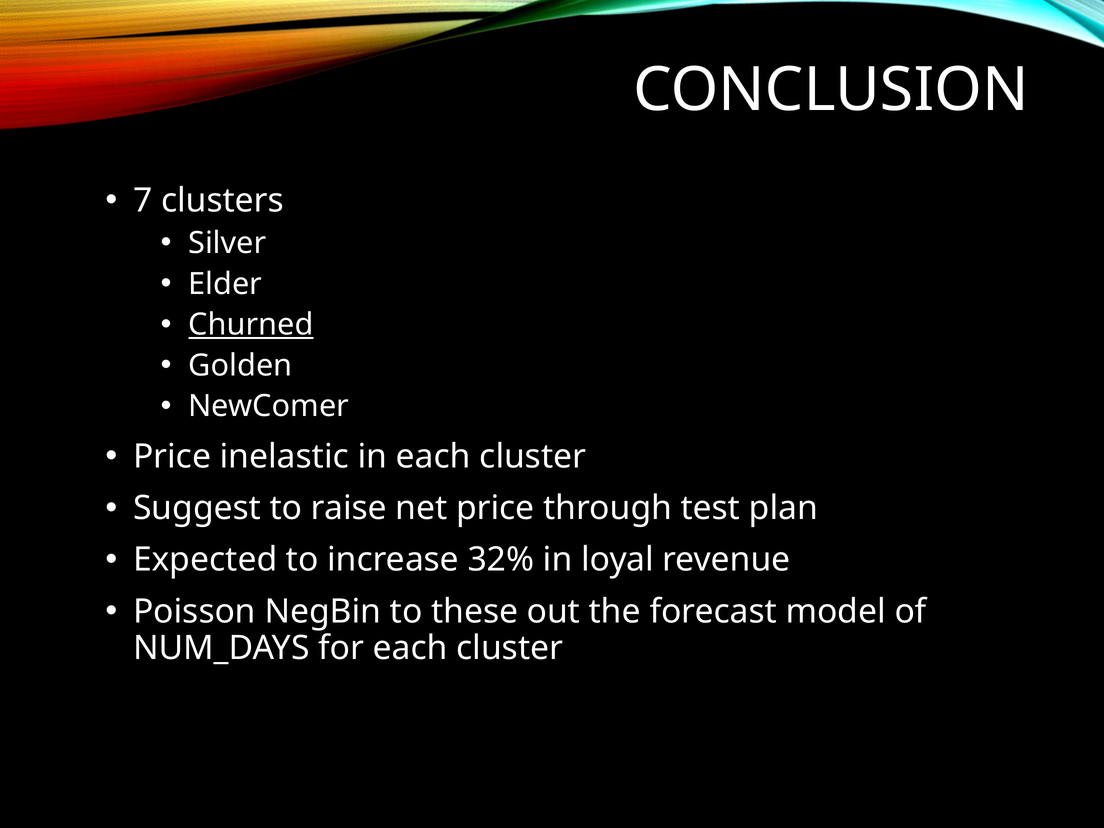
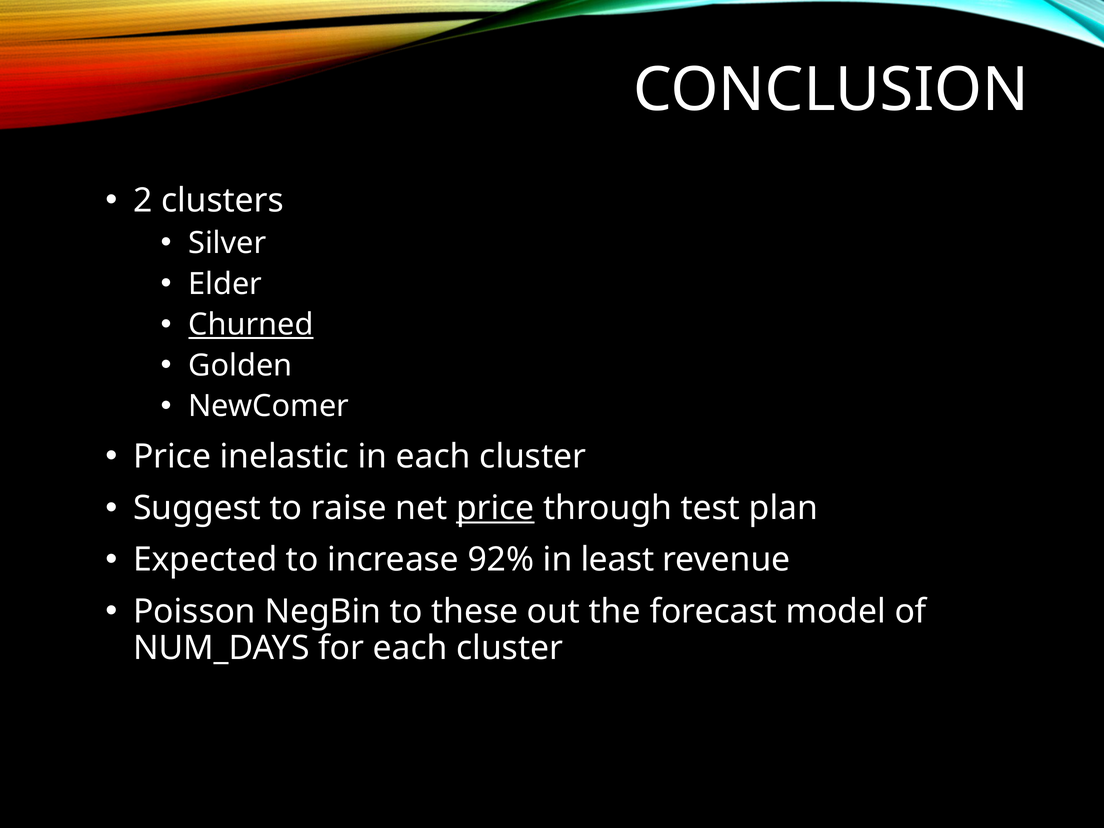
7: 7 -> 2 (143, 201)
price underline: none -> present (495, 508)
32%: 32% -> 92% (501, 560)
loyal: loyal -> least (617, 560)
